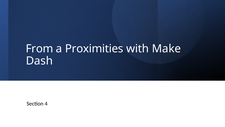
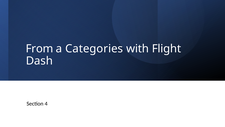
Proximities: Proximities -> Categories (94, 48)
Make: Make -> Flight (166, 48)
